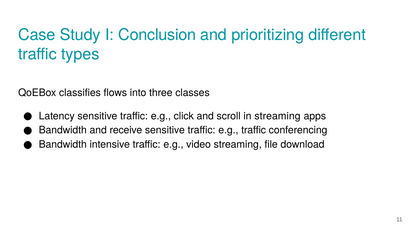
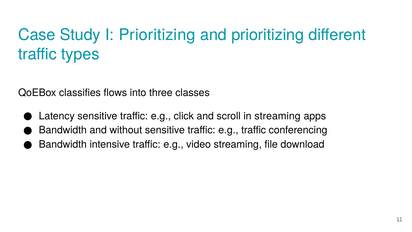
I Conclusion: Conclusion -> Prioritizing (157, 35)
receive: receive -> without (126, 130)
